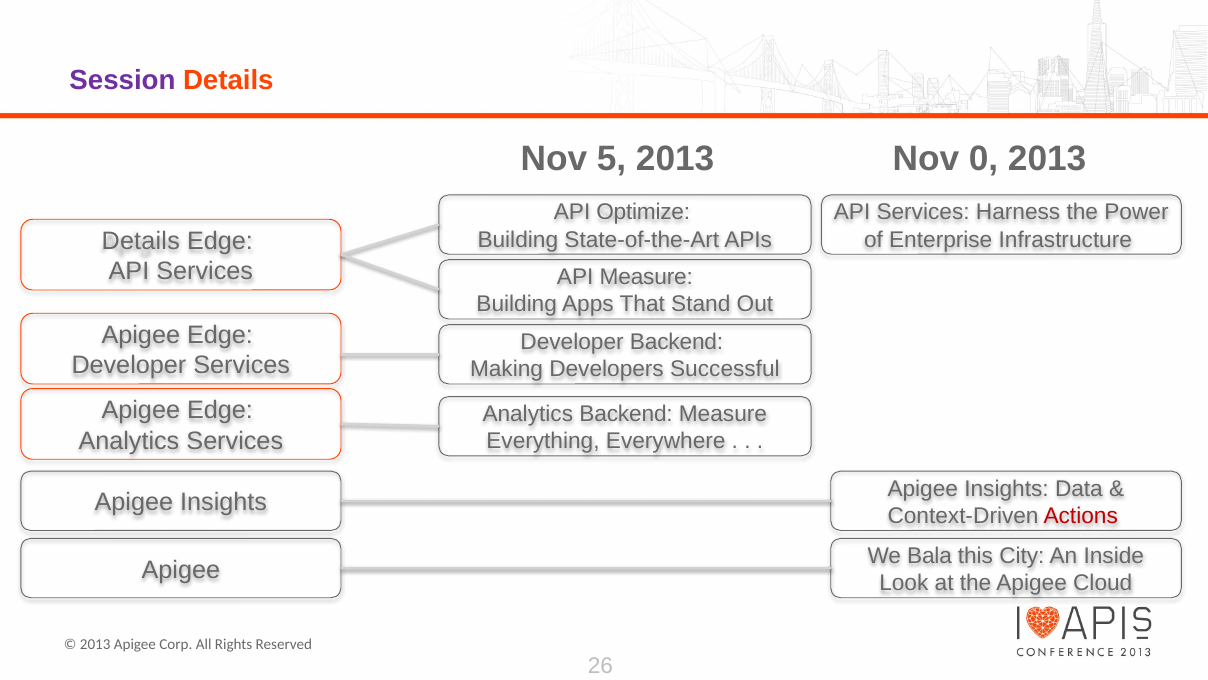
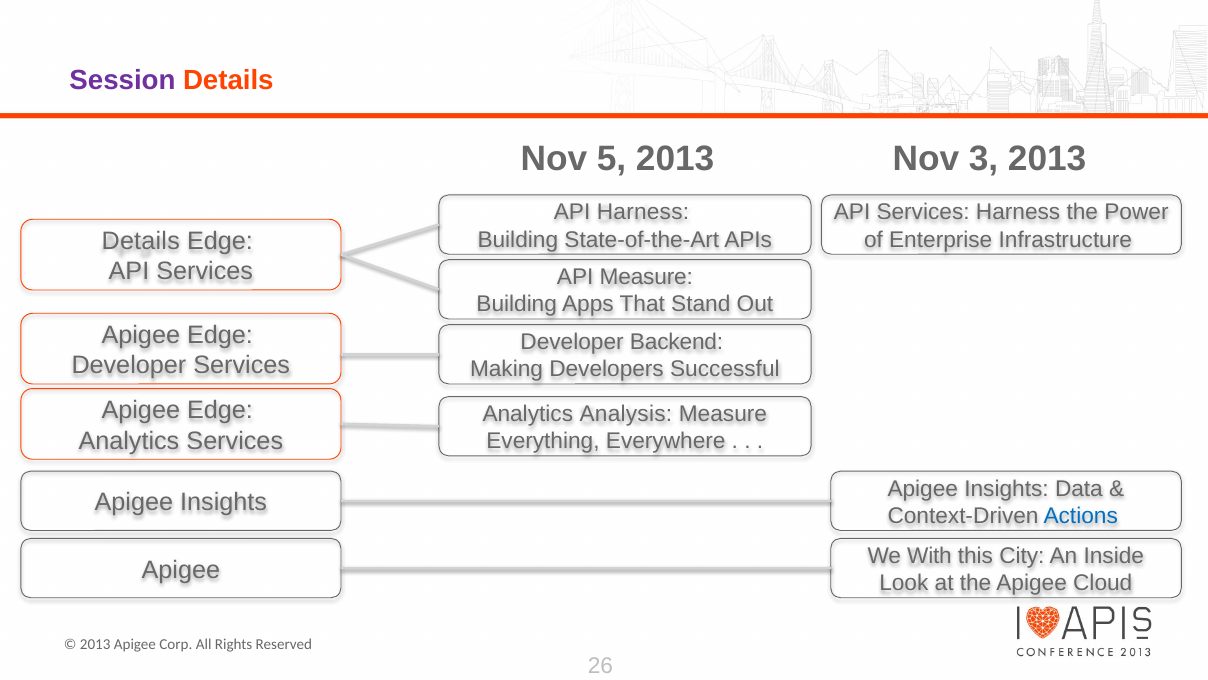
0: 0 -> 3 (984, 159)
API Optimize: Optimize -> Harness (643, 213)
Analytics Backend: Backend -> Analysis (626, 414)
Actions colour: red -> blue (1081, 516)
Bala: Bala -> With (930, 556)
